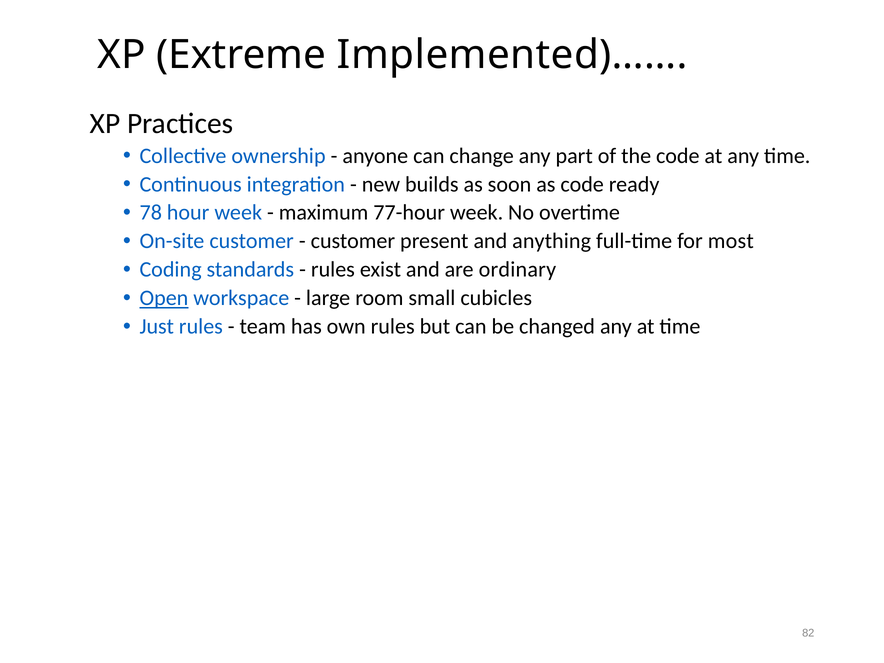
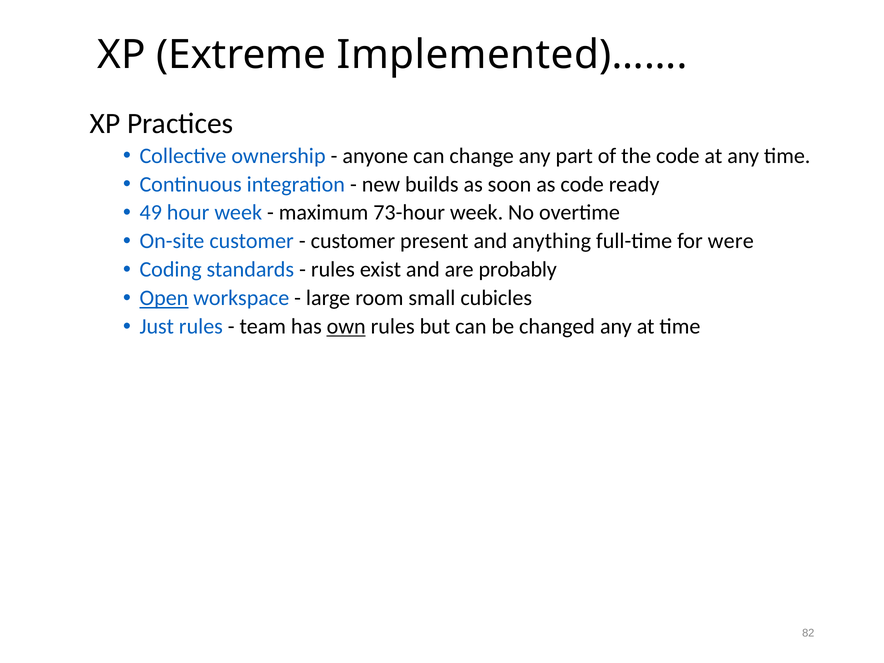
78: 78 -> 49 (151, 213)
77-hour: 77-hour -> 73-hour (409, 213)
most: most -> were (731, 241)
ordinary: ordinary -> probably (518, 270)
own underline: none -> present (346, 327)
